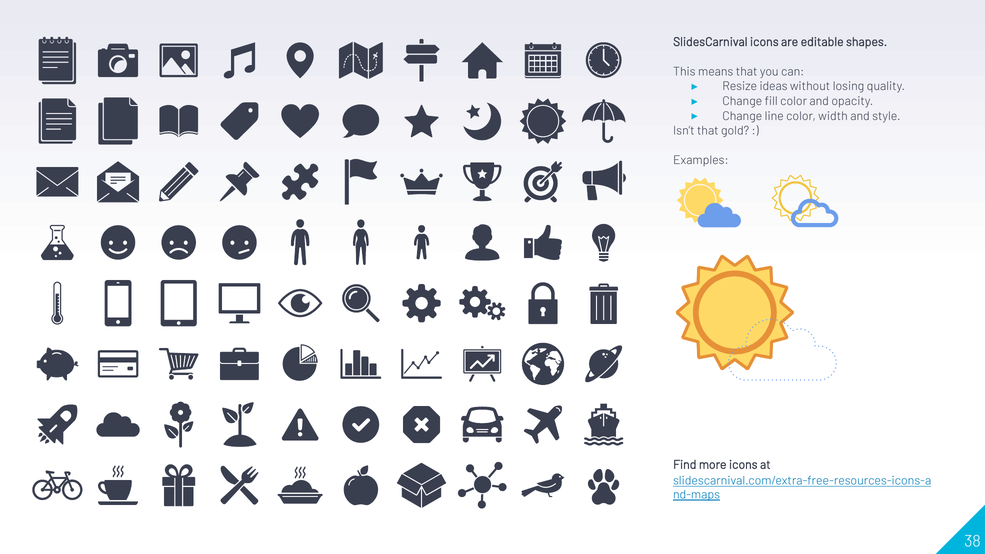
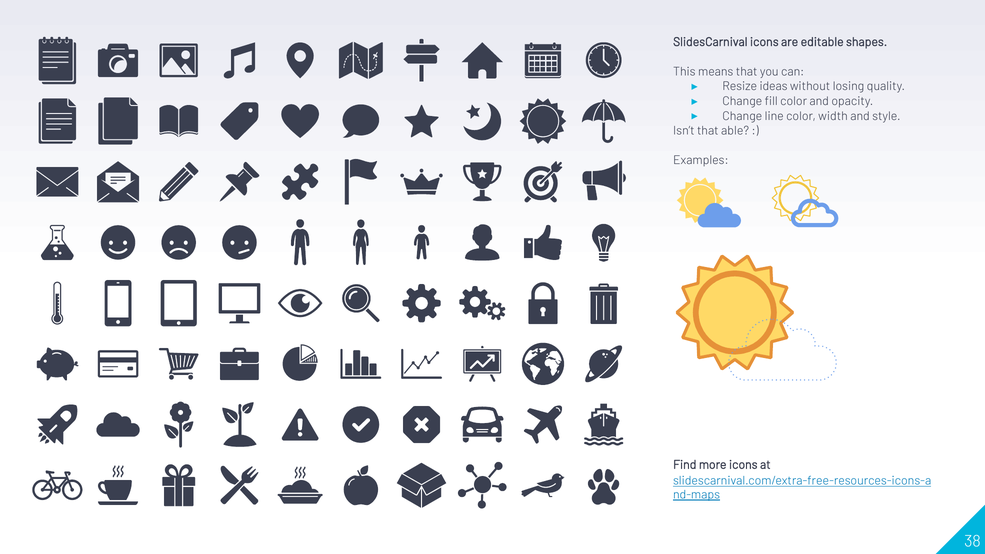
gold: gold -> able (735, 131)
